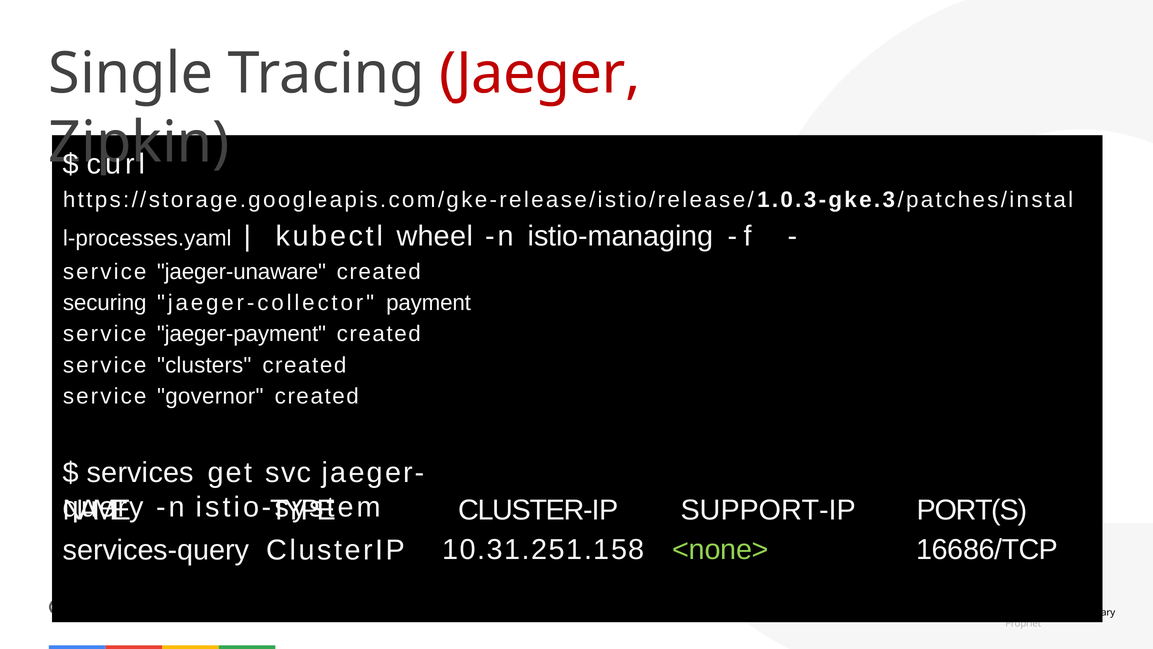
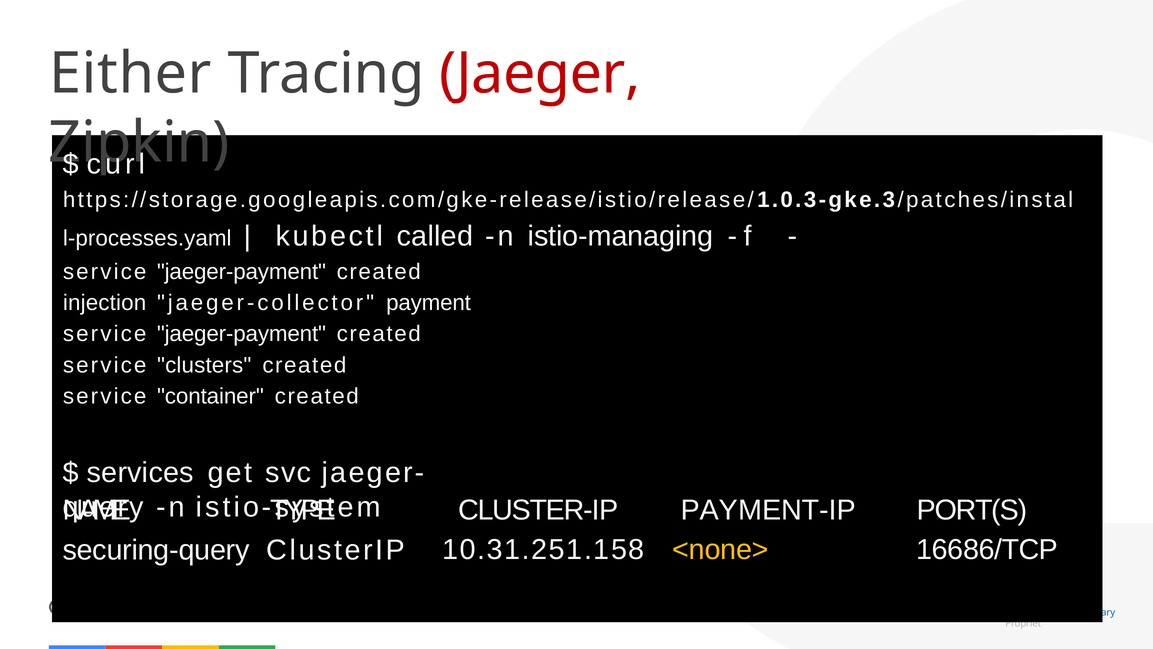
Single: Single -> Either (130, 73)
wheel: wheel -> called (435, 236)
jaeger-unaware: jaeger-unaware -> jaeger-payment (241, 271)
securing: securing -> injection (105, 303)
governor: governor -> container (210, 396)
SUPPORT-IP: SUPPORT-IP -> PAYMENT-IP (768, 510)
<none> colour: light green -> yellow (720, 549)
services-query: services-query -> securing-query (156, 550)
ary colour: black -> blue (1108, 612)
